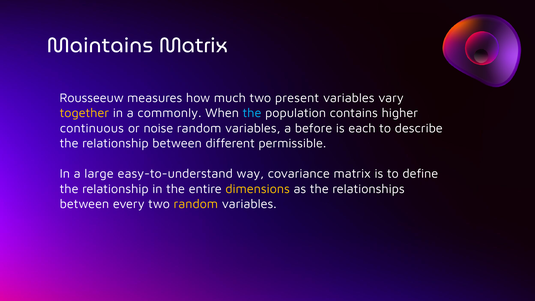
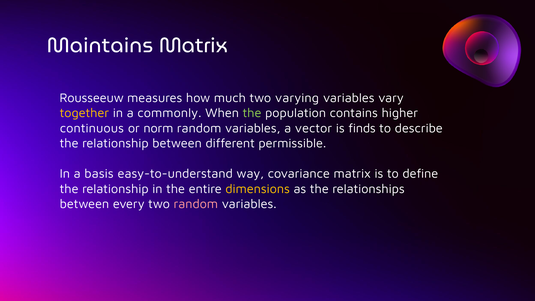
present: present -> varying (297, 98)
the colour: light blue -> light green (252, 113)
noise: noise -> norm (158, 128)
before: before -> vector (314, 128)
each: each -> finds (362, 128)
large: large -> basis (99, 174)
random colour: yellow -> pink (196, 204)
